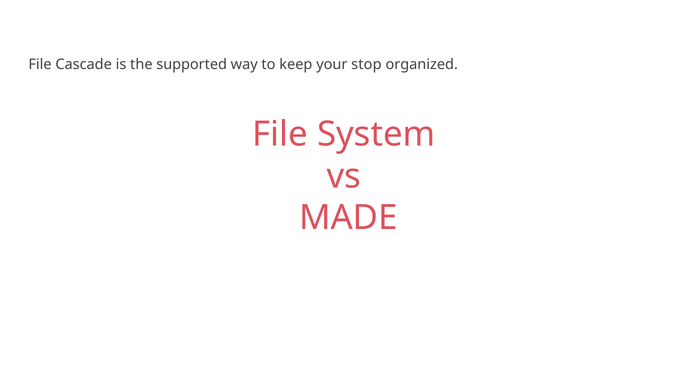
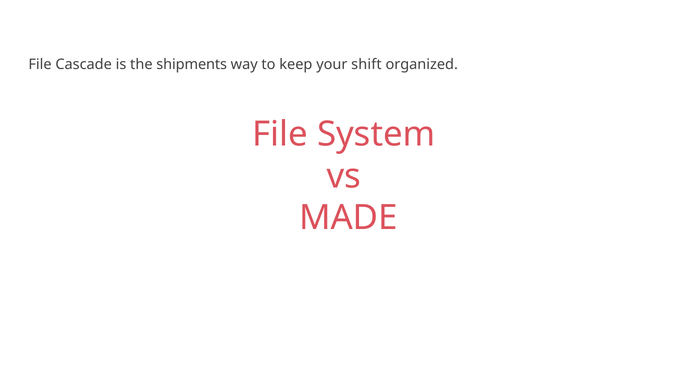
supported: supported -> shipments (192, 64)
stop: stop -> shift (366, 64)
